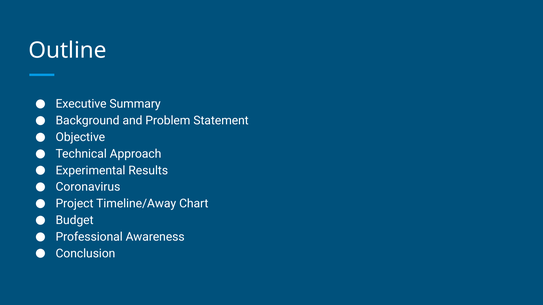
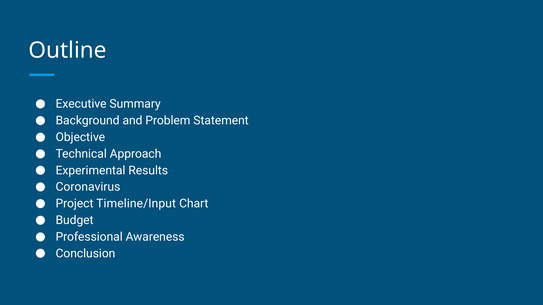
Timeline/Away: Timeline/Away -> Timeline/Input (136, 204)
